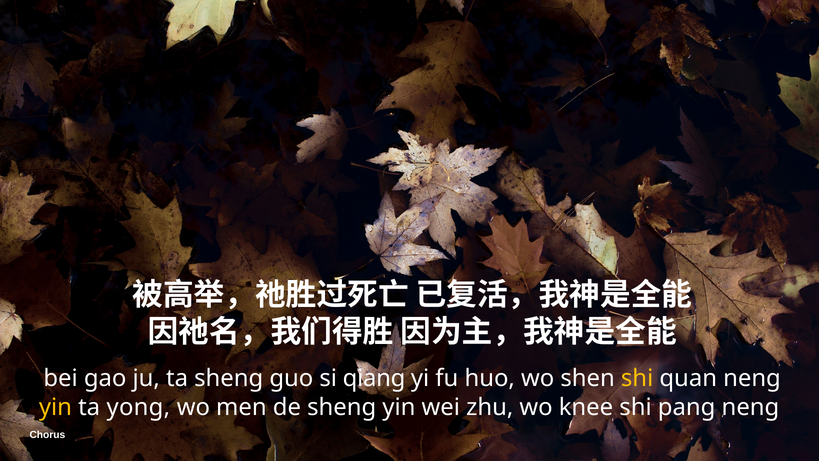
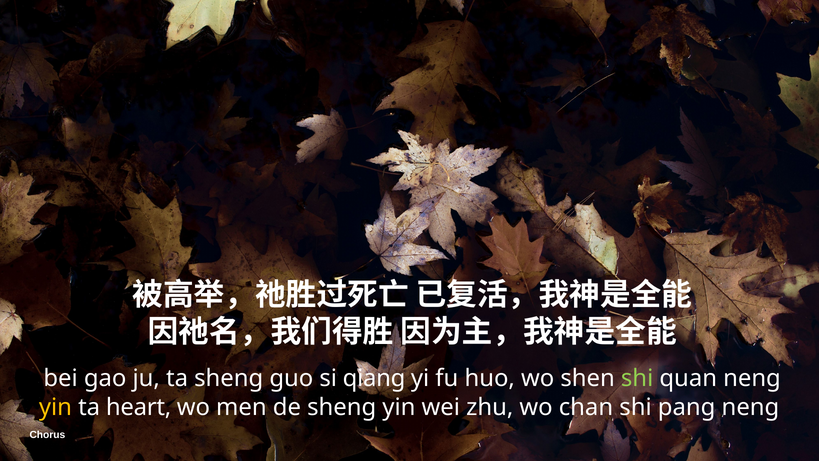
shi colour: yellow -> light green (637, 378)
yong: yong -> heart (139, 407)
knee: knee -> chan (586, 407)
